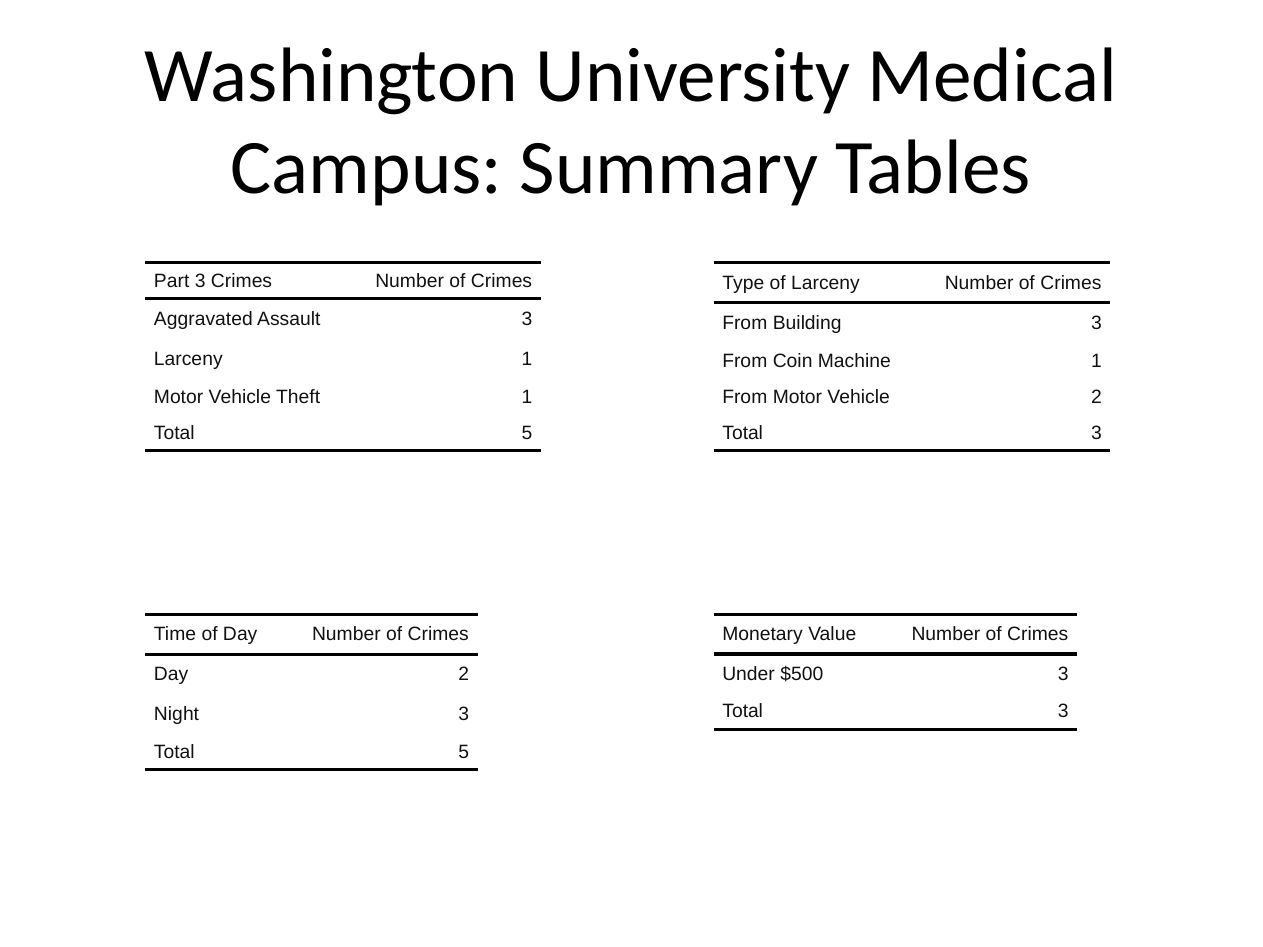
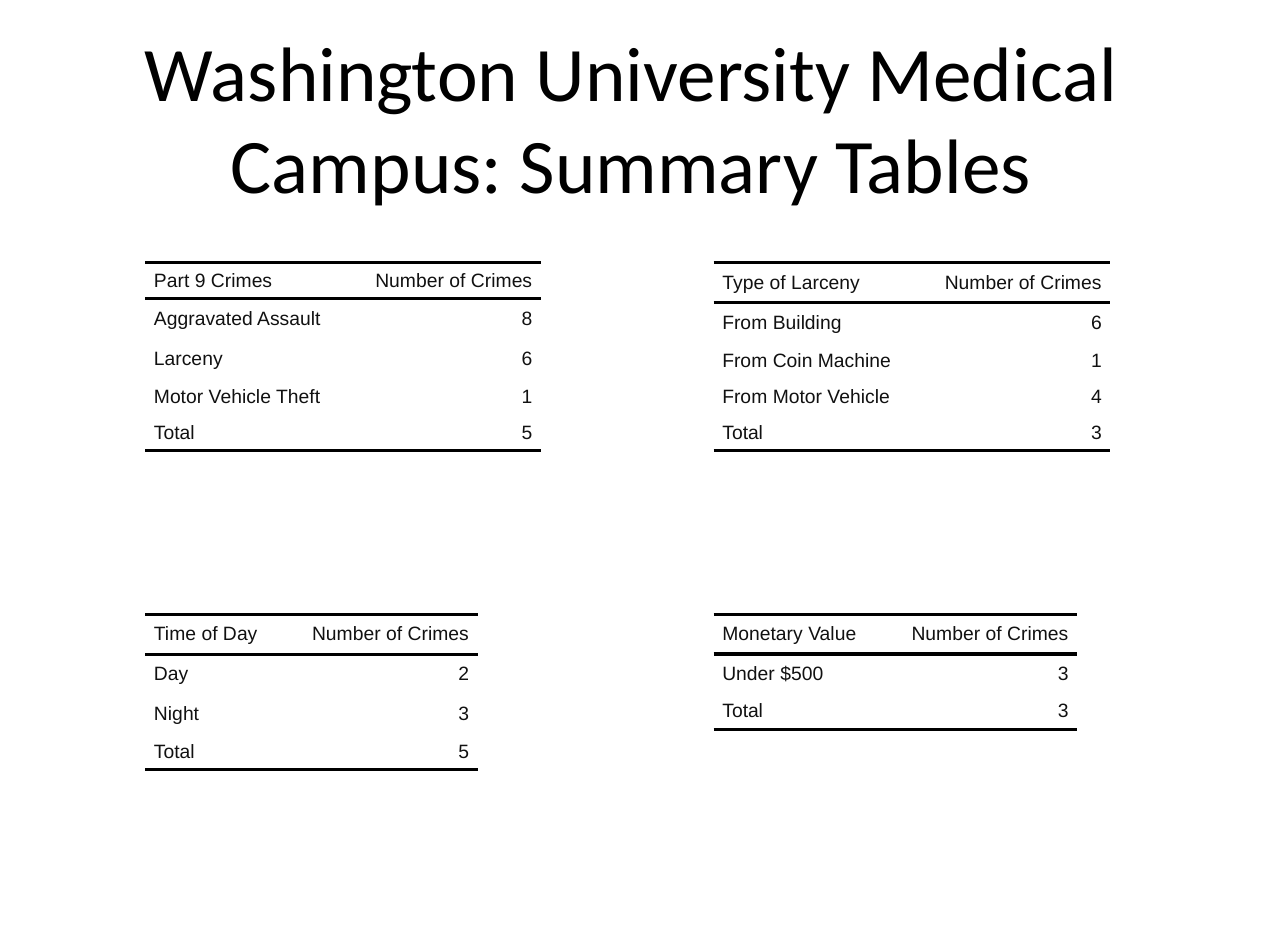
Part 3: 3 -> 9 (200, 281)
Assault 3: 3 -> 8 (527, 319)
Building 3: 3 -> 6 (1096, 323)
Larceny 1: 1 -> 6 (527, 359)
Vehicle 2: 2 -> 4 (1096, 397)
